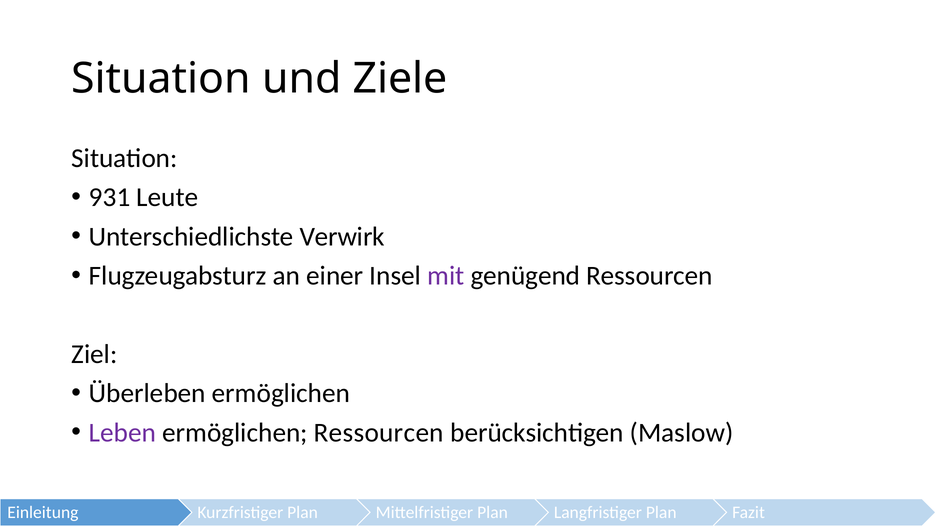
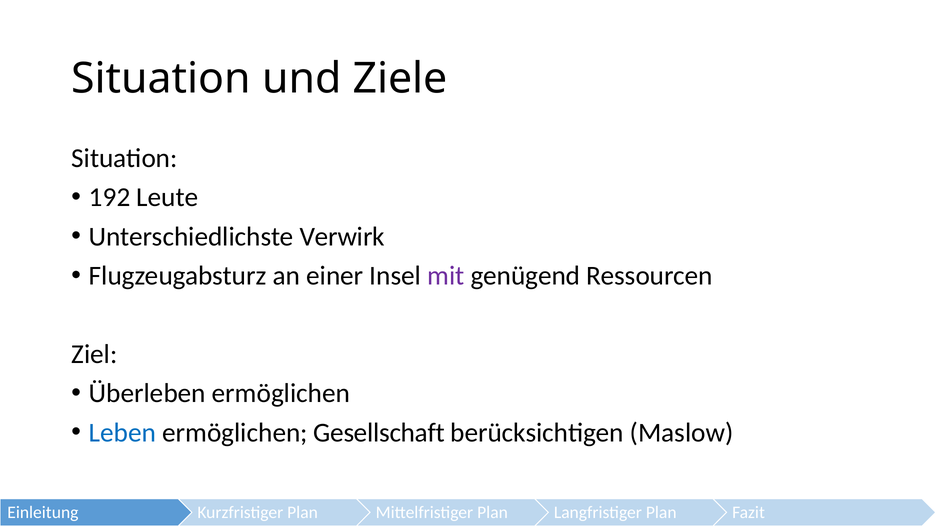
931: 931 -> 192 (110, 197)
Leben colour: purple -> blue (123, 433)
ermöglichen Ressourcen: Ressourcen -> Gesellschaft (379, 433)
